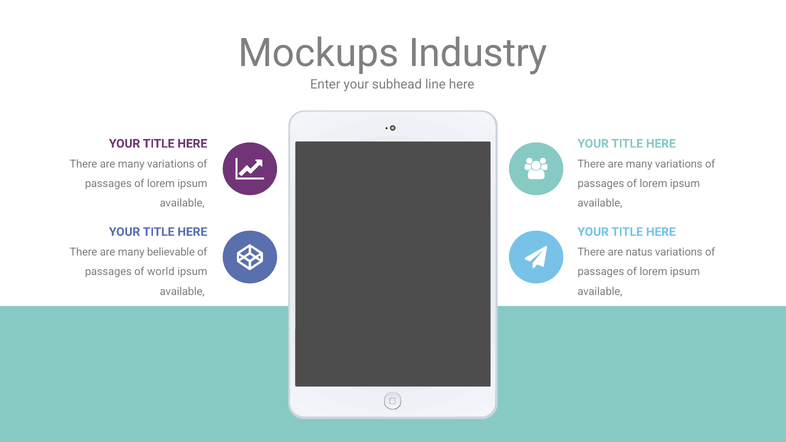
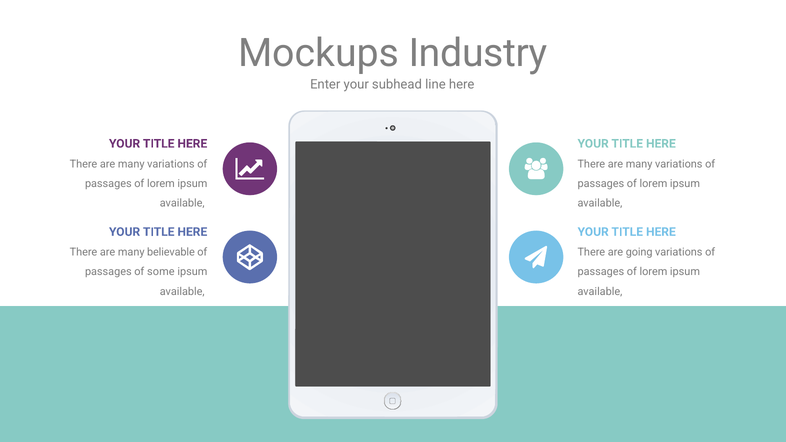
natus: natus -> going (639, 252)
world: world -> some (161, 272)
